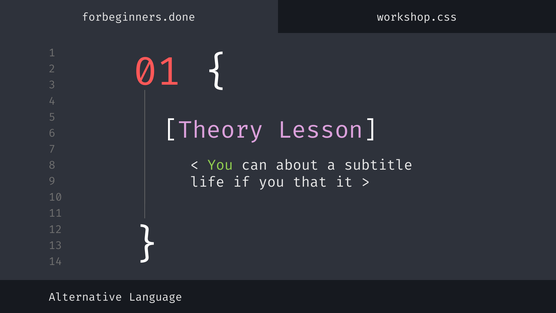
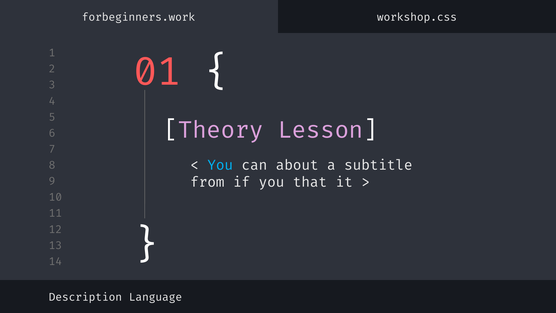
forbeginners.done: forbeginners.done -> forbeginners.work (139, 17)
You colour: light green -> light blue (220, 165)
life: life -> from (207, 182)
Alternative: Alternative -> Description (85, 297)
